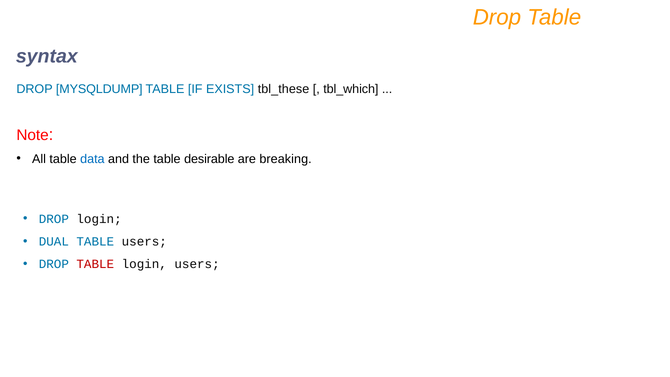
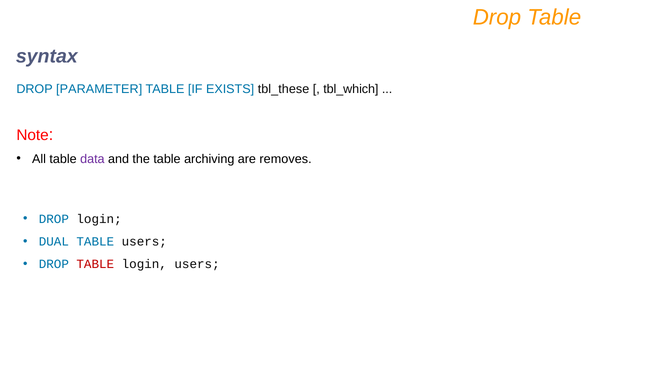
MYSQLDUMP: MYSQLDUMP -> PARAMETER (99, 89)
data colour: blue -> purple (92, 159)
desirable: desirable -> archiving (209, 159)
breaking: breaking -> removes (286, 159)
